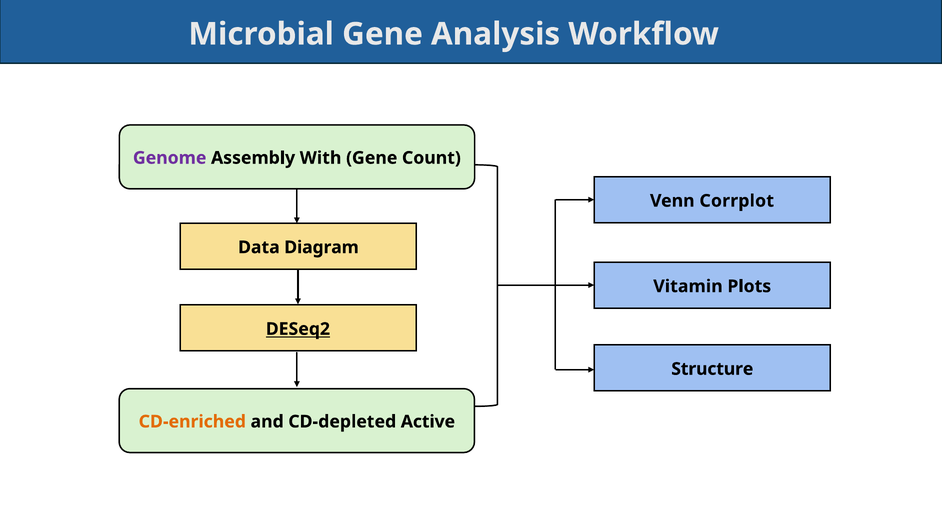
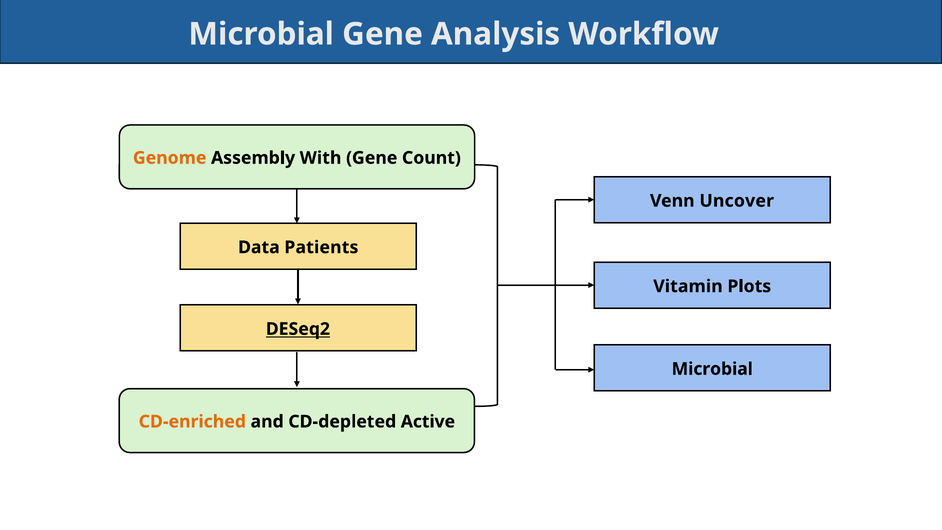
Genome colour: purple -> orange (170, 158)
Corrplot: Corrplot -> Uncover (737, 201)
Data Diagram: Diagram -> Patients (321, 247)
Structure: Structure -> Microbial (712, 369)
